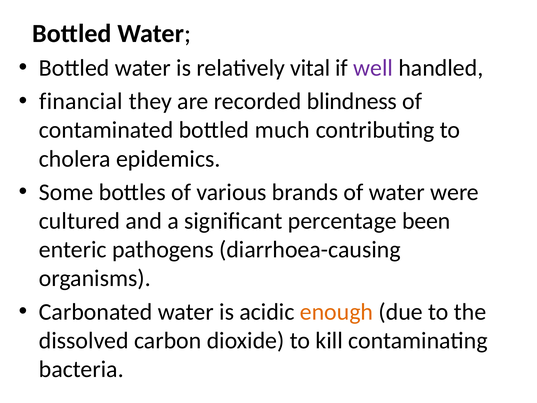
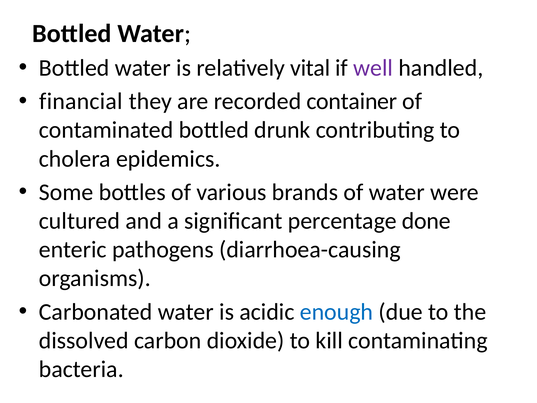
blindness: blindness -> container (352, 101)
much: much -> drunk (282, 130)
been: been -> done (426, 221)
enough colour: orange -> blue (337, 312)
